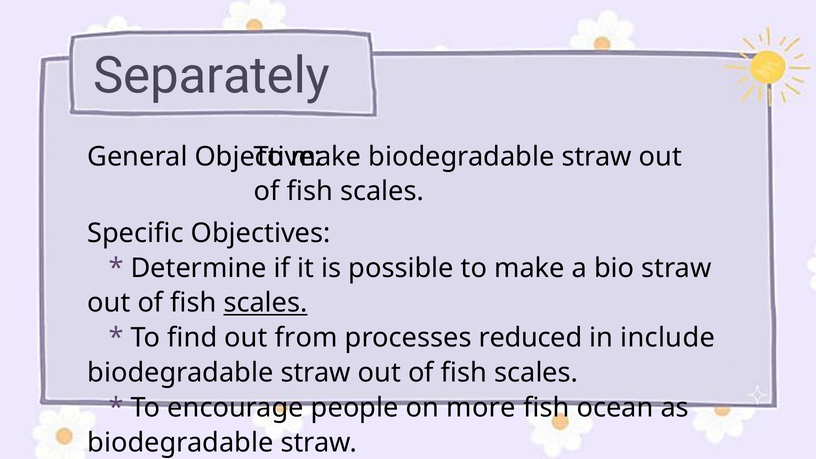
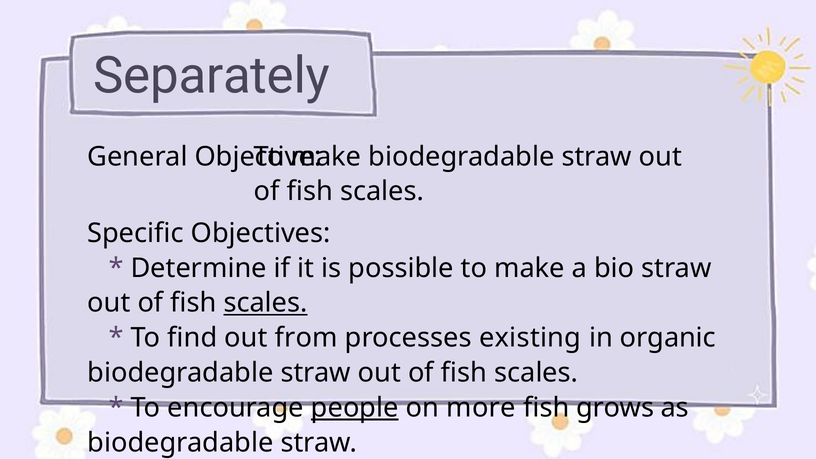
reduced: reduced -> existing (530, 338)
include: include -> organic (668, 338)
people underline: none -> present (355, 408)
ocean: ocean -> grows (615, 408)
